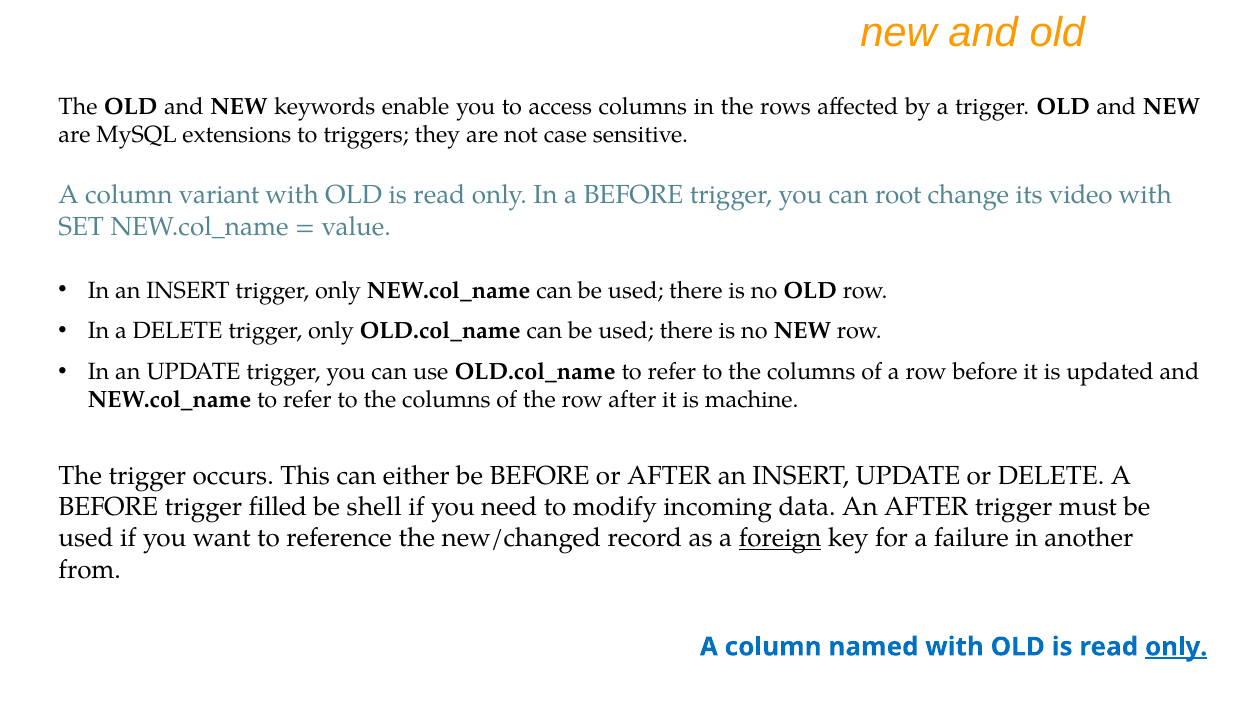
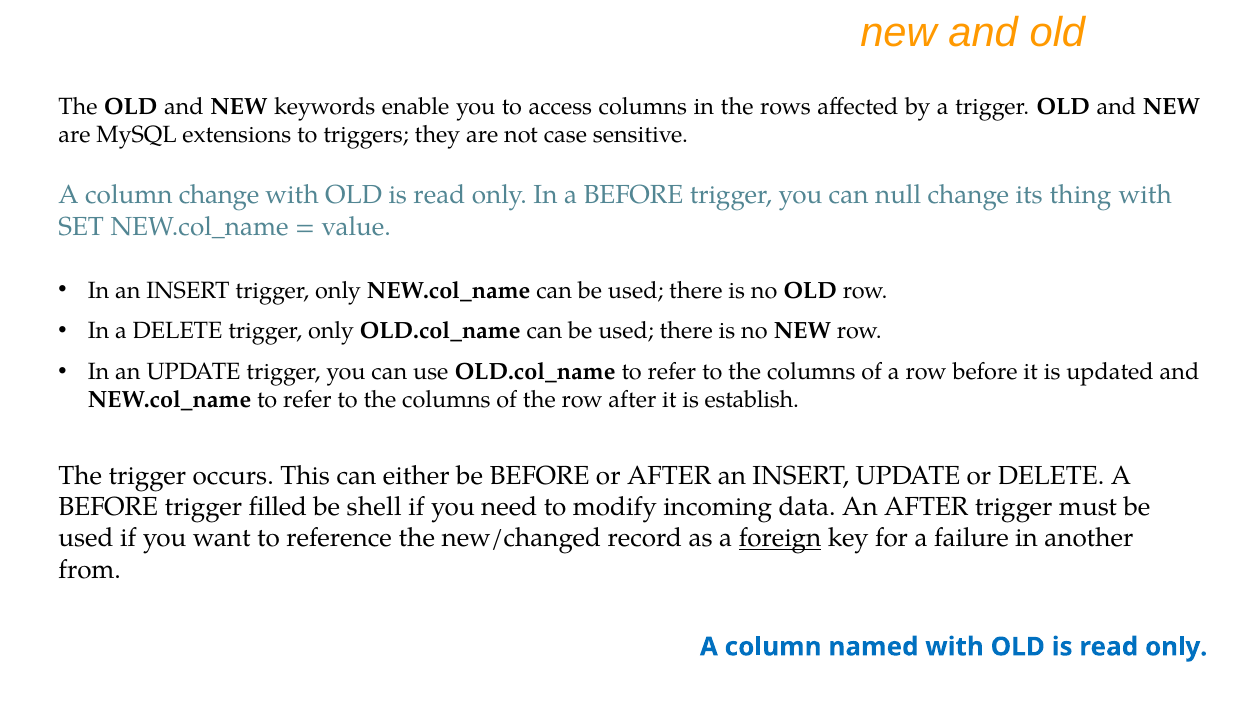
column variant: variant -> change (219, 195)
root: root -> null (898, 195)
video: video -> thing (1081, 195)
machine: machine -> establish (752, 400)
only underline: present -> none (1176, 647)
